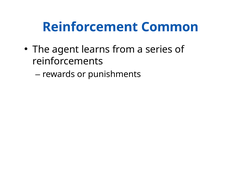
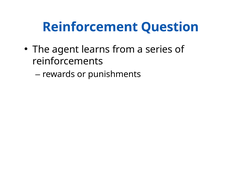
Common: Common -> Question (170, 27)
